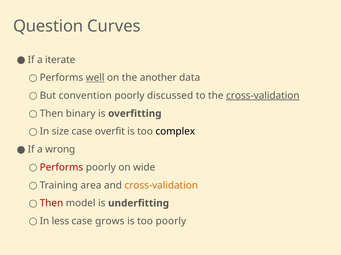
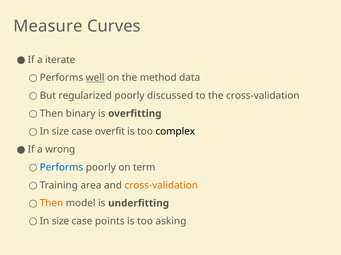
Question: Question -> Measure (48, 26)
another: another -> method (158, 78)
convention: convention -> regularized (85, 96)
cross-validation underline: present -> none (263, 96)
Performs colour: red -> blue (61, 168)
wide: wide -> term (144, 168)
Then colour: red -> orange (51, 204)
less: less -> size (60, 222)
grows: grows -> points (110, 222)
too poorly: poorly -> asking (171, 222)
